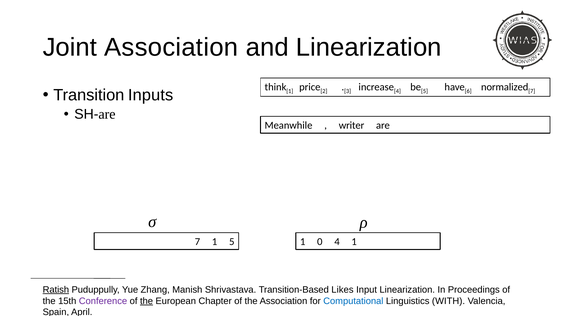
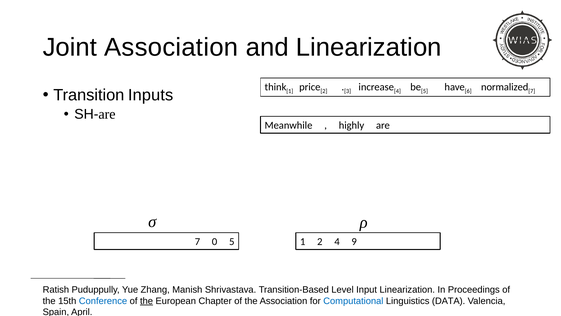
writer: writer -> highly (351, 125)
7 1: 1 -> 0 (215, 241)
1 0: 0 -> 2 (320, 241)
4 1: 1 -> 9 (354, 241)
Ratish underline: present -> none (56, 289)
Likes: Likes -> Level (343, 289)
Conference colour: purple -> blue (103, 301)
WITH: WITH -> DATA (449, 301)
